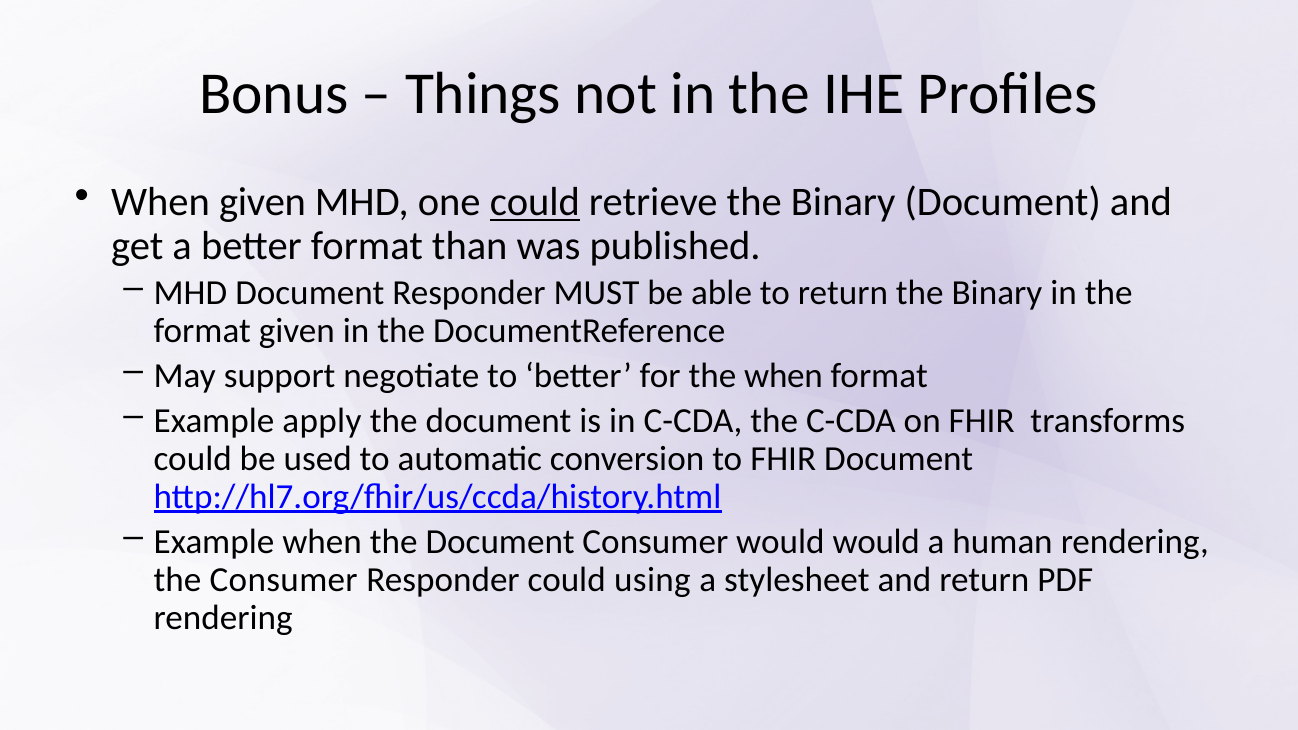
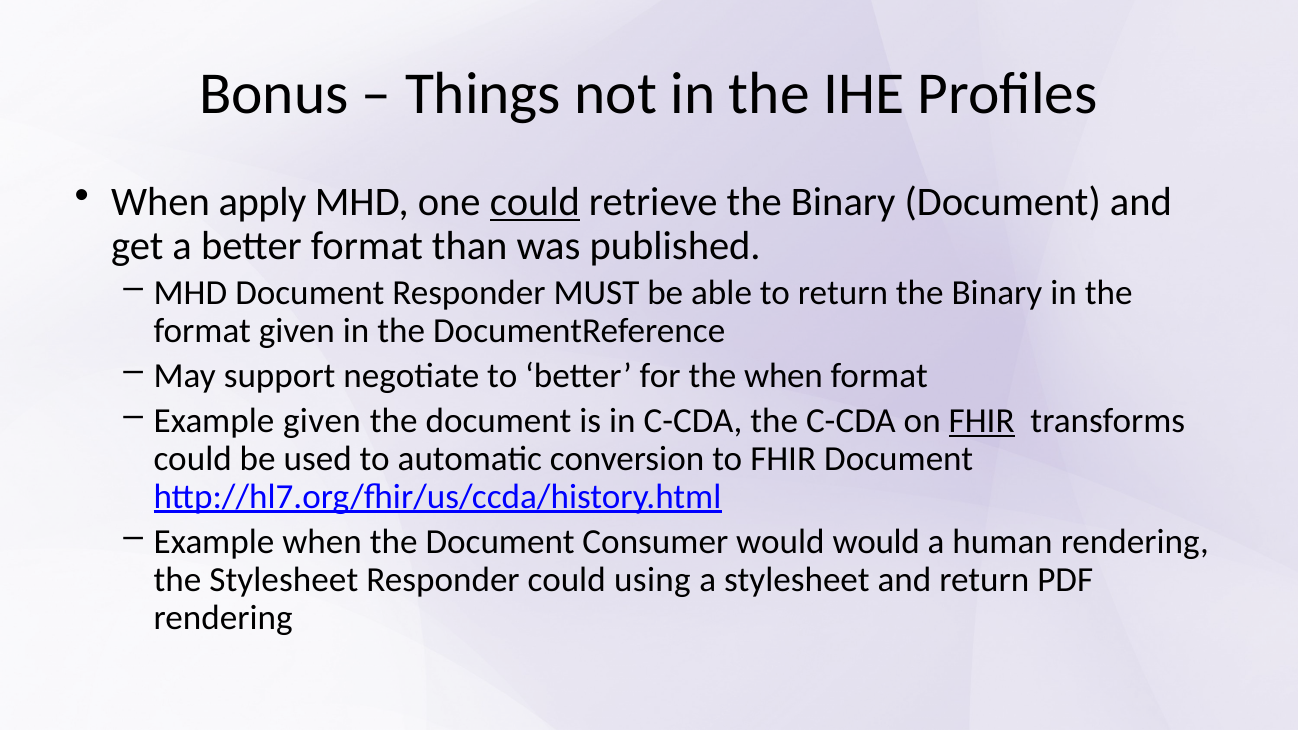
When given: given -> apply (263, 202)
Example apply: apply -> given (322, 421)
FHIR underline: none -> present (982, 421)
the Consumer: Consumer -> Stylesheet (284, 580)
